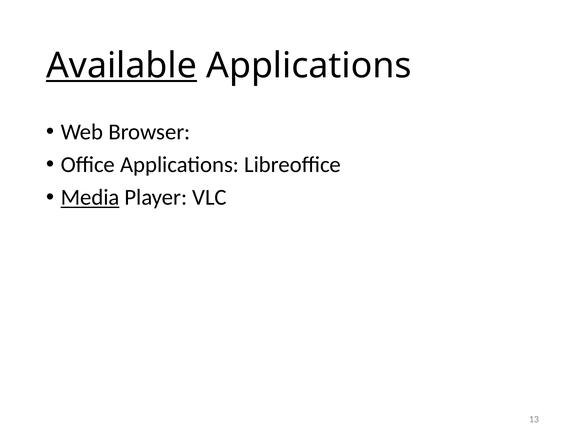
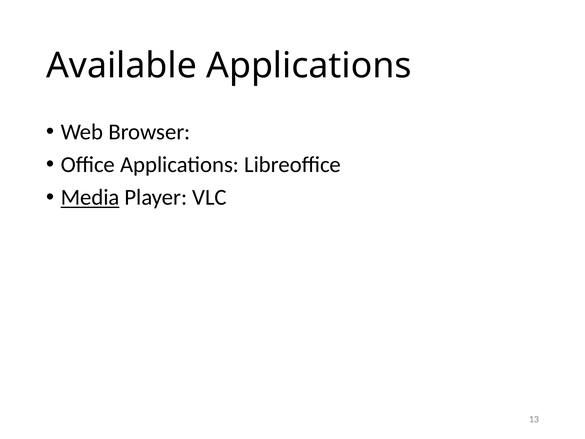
Available underline: present -> none (121, 66)
